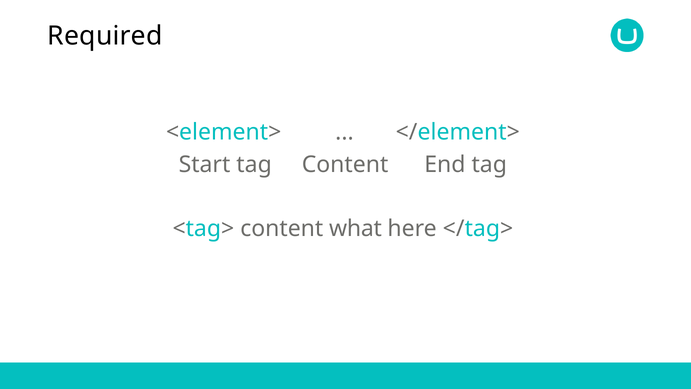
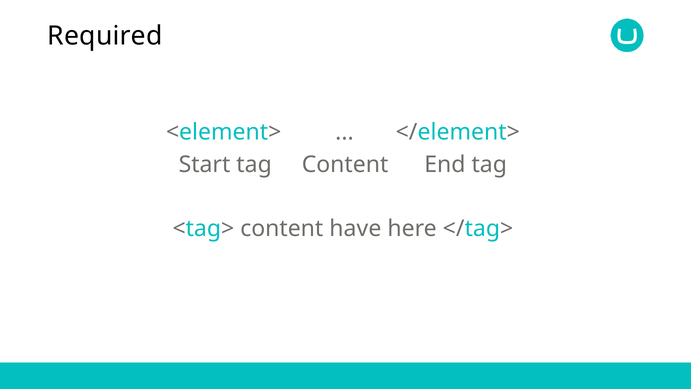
what: what -> have (355, 229)
